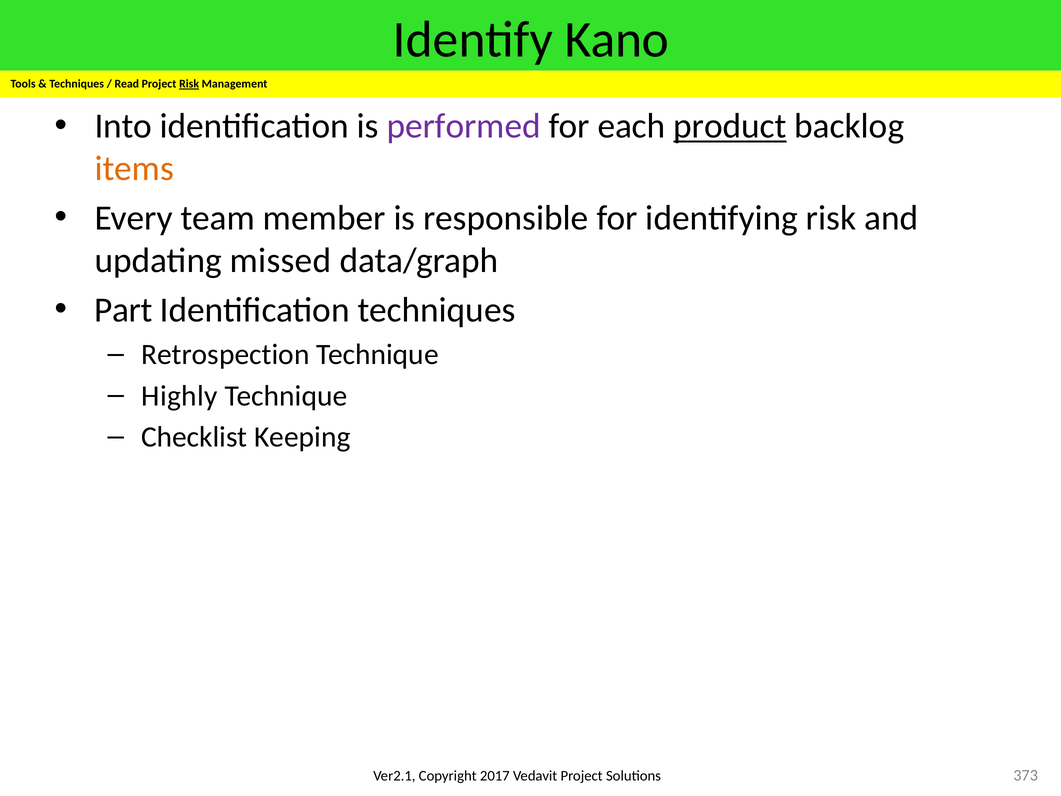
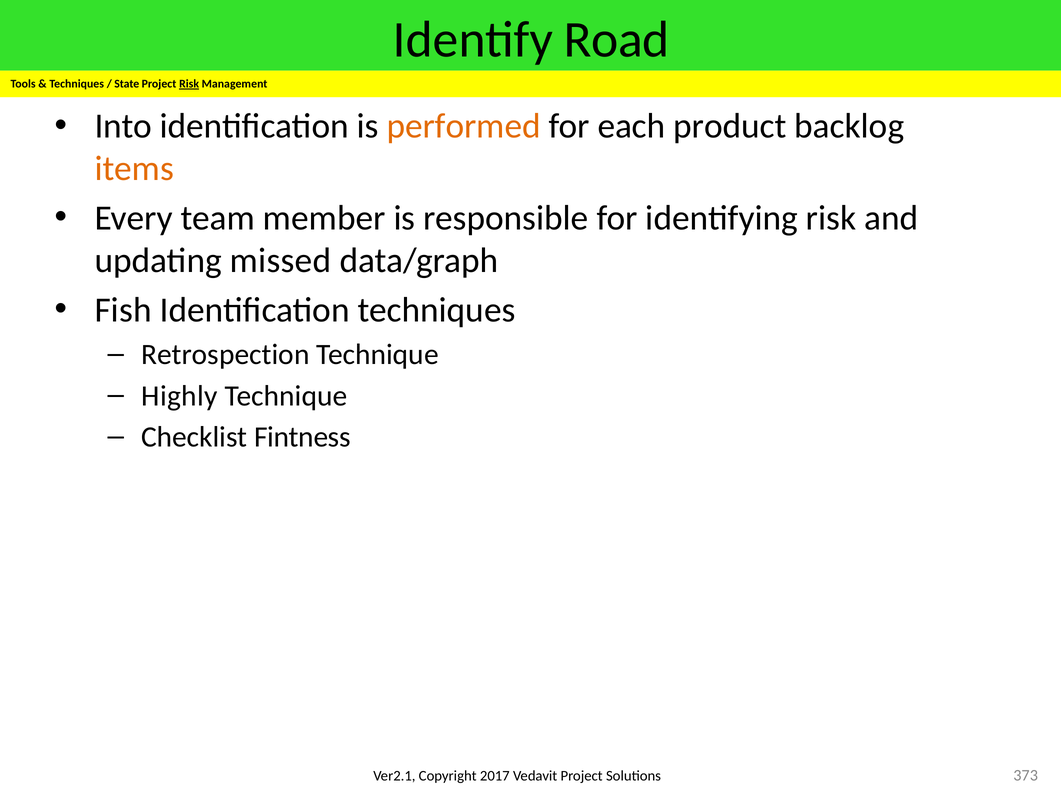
Kano: Kano -> Road (617, 40)
Read: Read -> State (127, 84)
performed colour: purple -> orange (464, 126)
product underline: present -> none (730, 126)
Part: Part -> Fish (123, 310)
Keeping: Keeping -> Fintness (302, 437)
